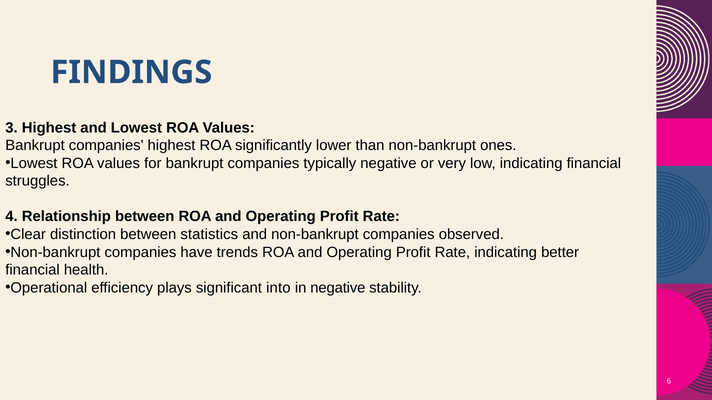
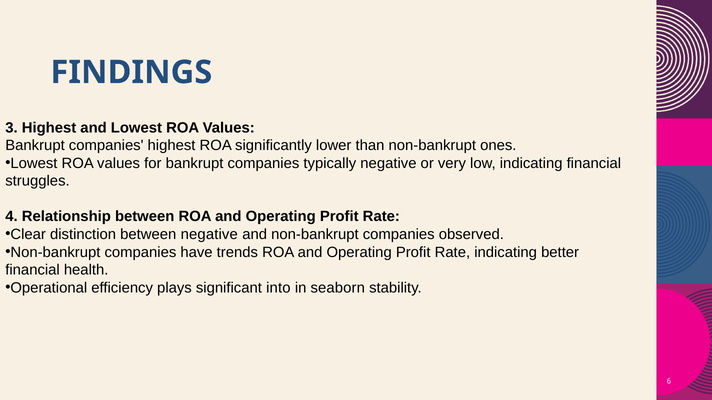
between statistics: statistics -> negative (209, 235)
in negative: negative -> seaborn (338, 288)
